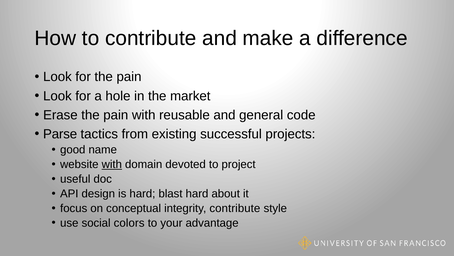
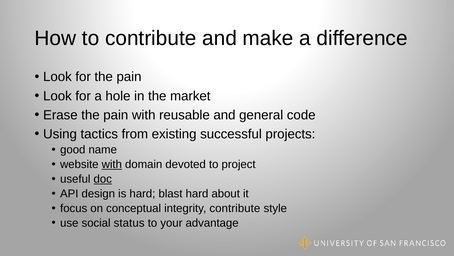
Parse: Parse -> Using (60, 134)
doc underline: none -> present (103, 179)
colors: colors -> status (129, 222)
